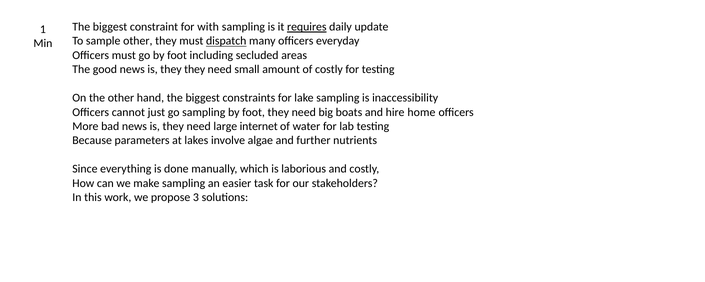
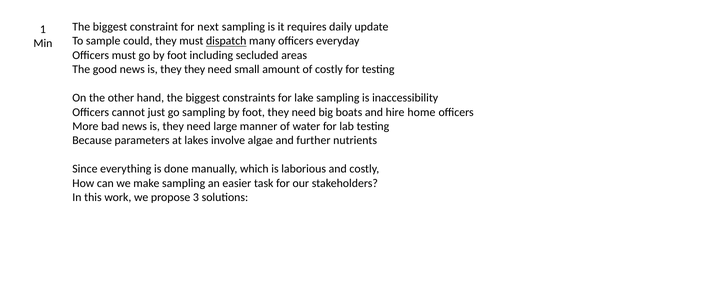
with: with -> next (208, 27)
requires underline: present -> none (307, 27)
sample other: other -> could (138, 41)
internet: internet -> manner (259, 126)
